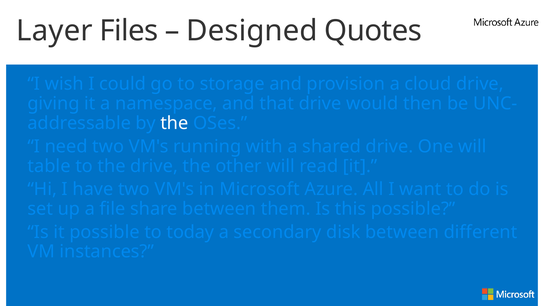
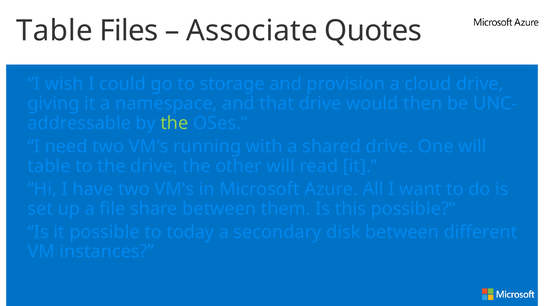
Layer: Layer -> Table (54, 31)
Designed: Designed -> Associate (252, 31)
the colour: white -> light green (174, 123)
